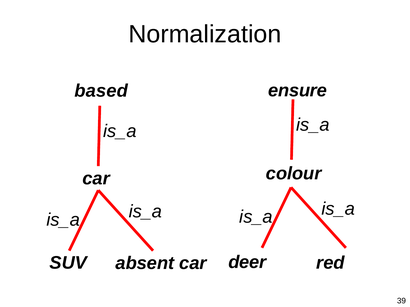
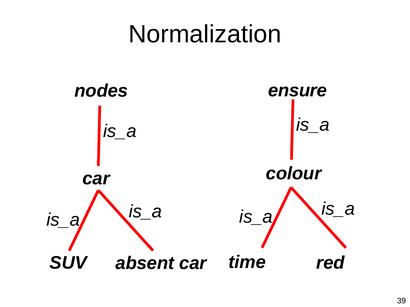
based: based -> nodes (101, 91)
deer: deer -> time (247, 262)
